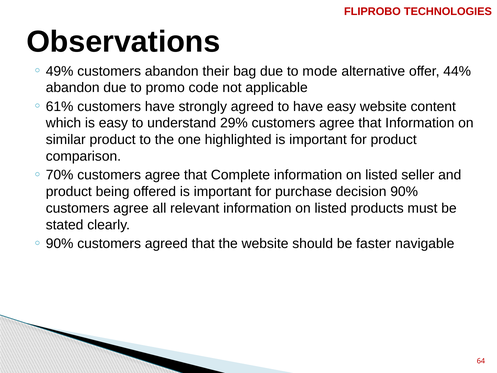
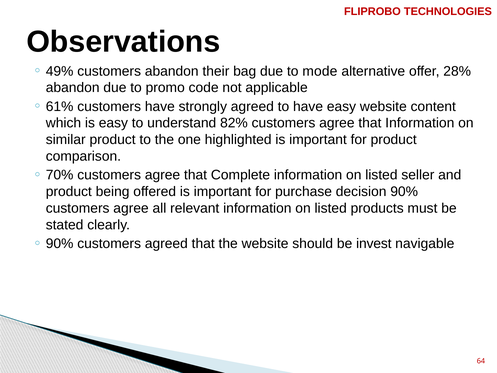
44%: 44% -> 28% (457, 71)
29%: 29% -> 82% (234, 123)
faster: faster -> invest (374, 243)
